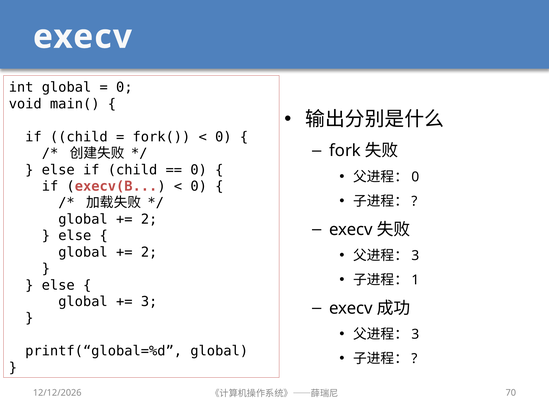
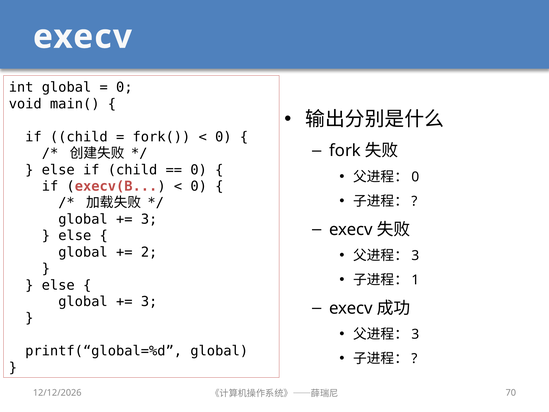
2: 2 -> 3 (149, 219)
